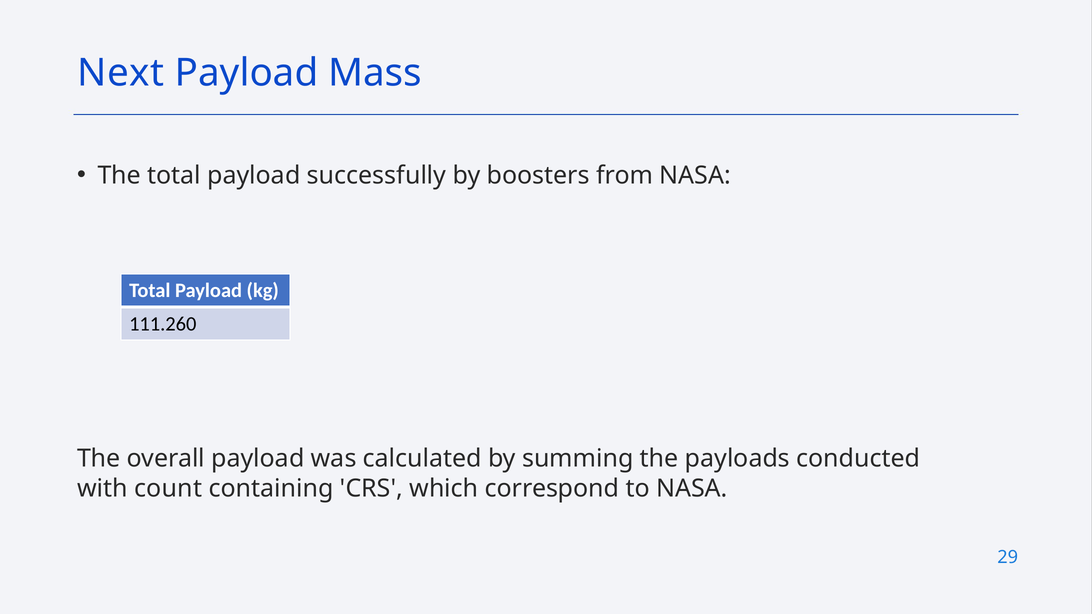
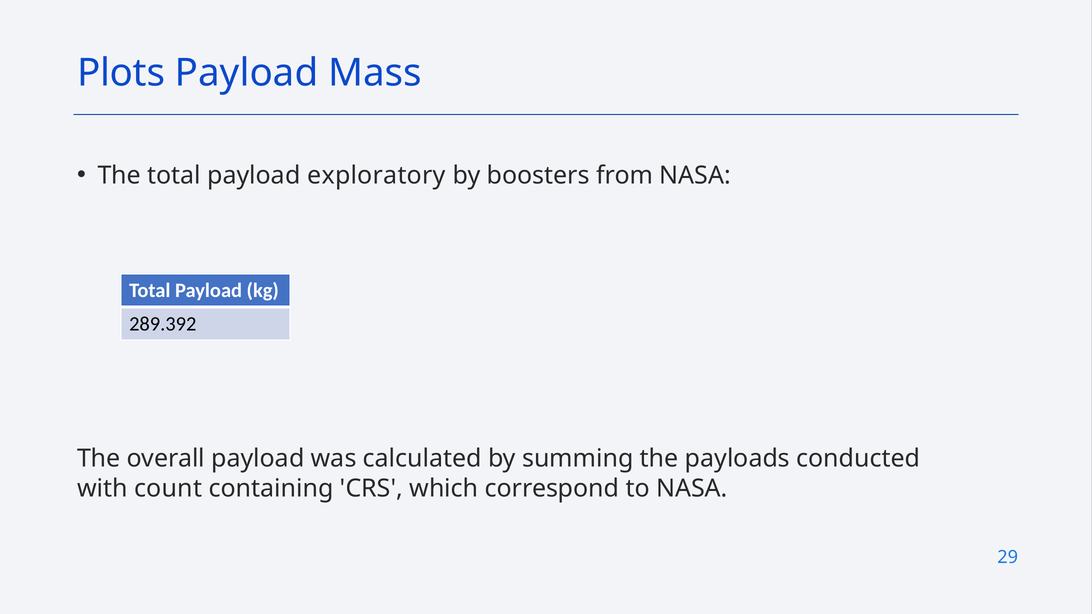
Next: Next -> Plots (121, 73)
successfully: successfully -> exploratory (376, 176)
111.260: 111.260 -> 289.392 (163, 324)
